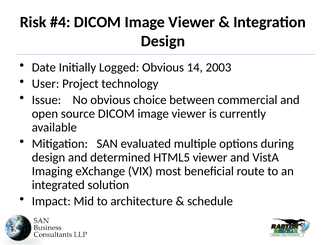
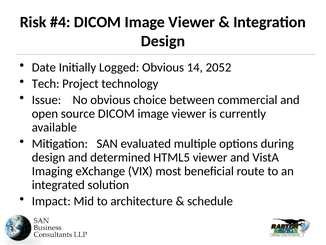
2003: 2003 -> 2052 (218, 67)
User: User -> Tech (46, 83)
